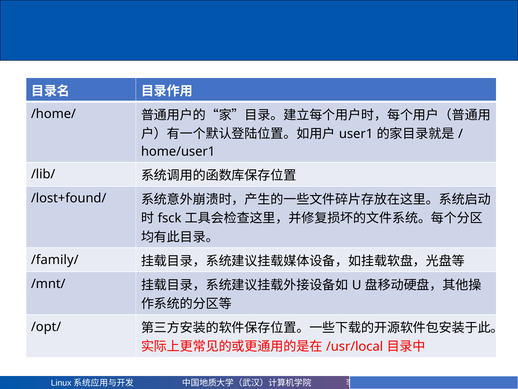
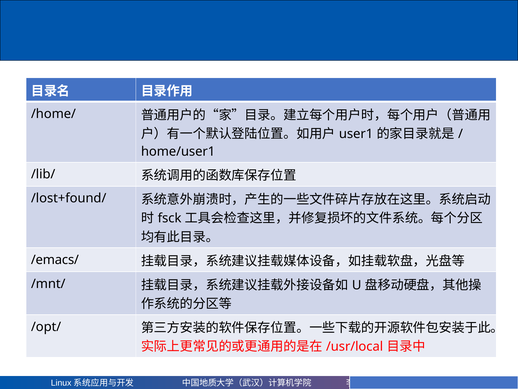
/family/: /family/ -> /emacs/ (55, 260)
